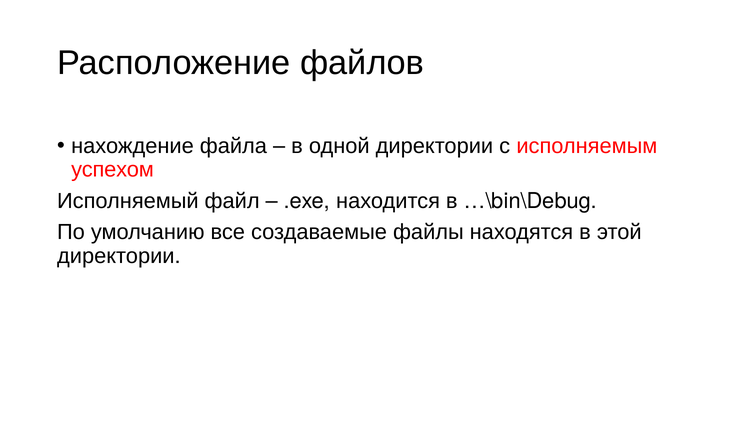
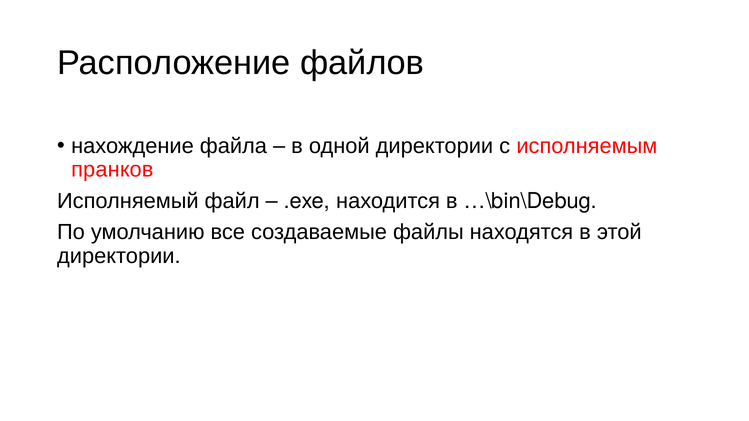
успехом: успехом -> пранков (112, 170)
